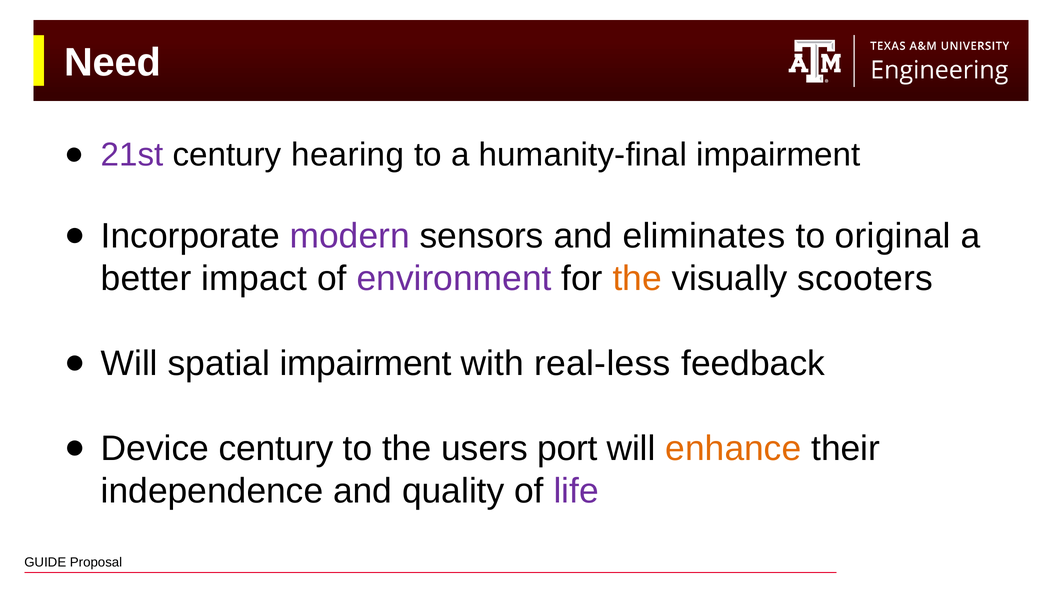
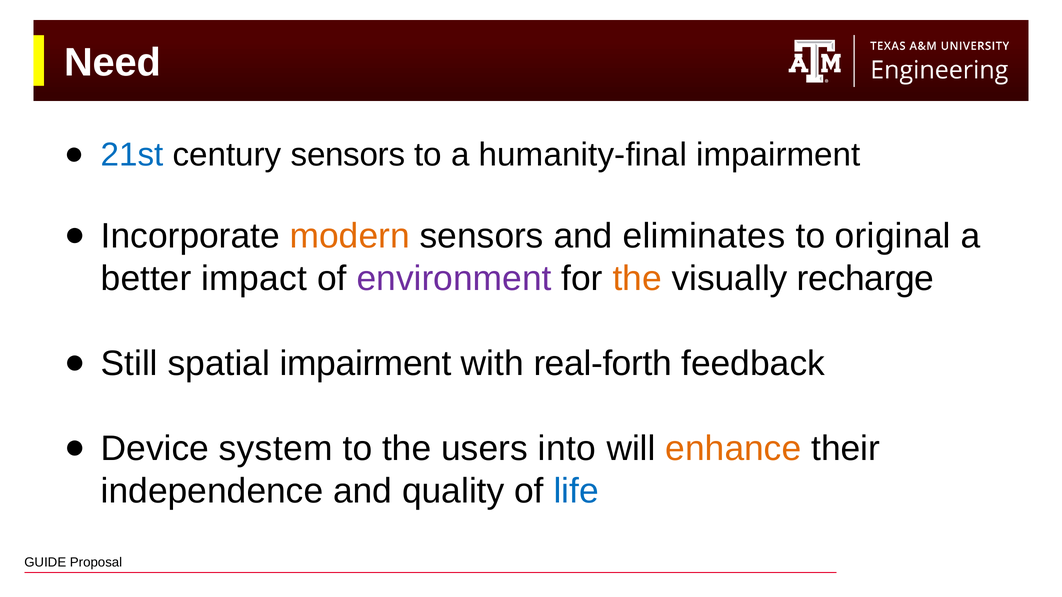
21st colour: purple -> blue (132, 155)
century hearing: hearing -> sensors (348, 155)
modern colour: purple -> orange (350, 236)
scooters: scooters -> recharge (866, 279)
Will: Will -> Still (129, 364)
real-less: real-less -> real-forth (603, 364)
Device century: century -> system (276, 449)
port: port -> into (567, 449)
life colour: purple -> blue (576, 491)
